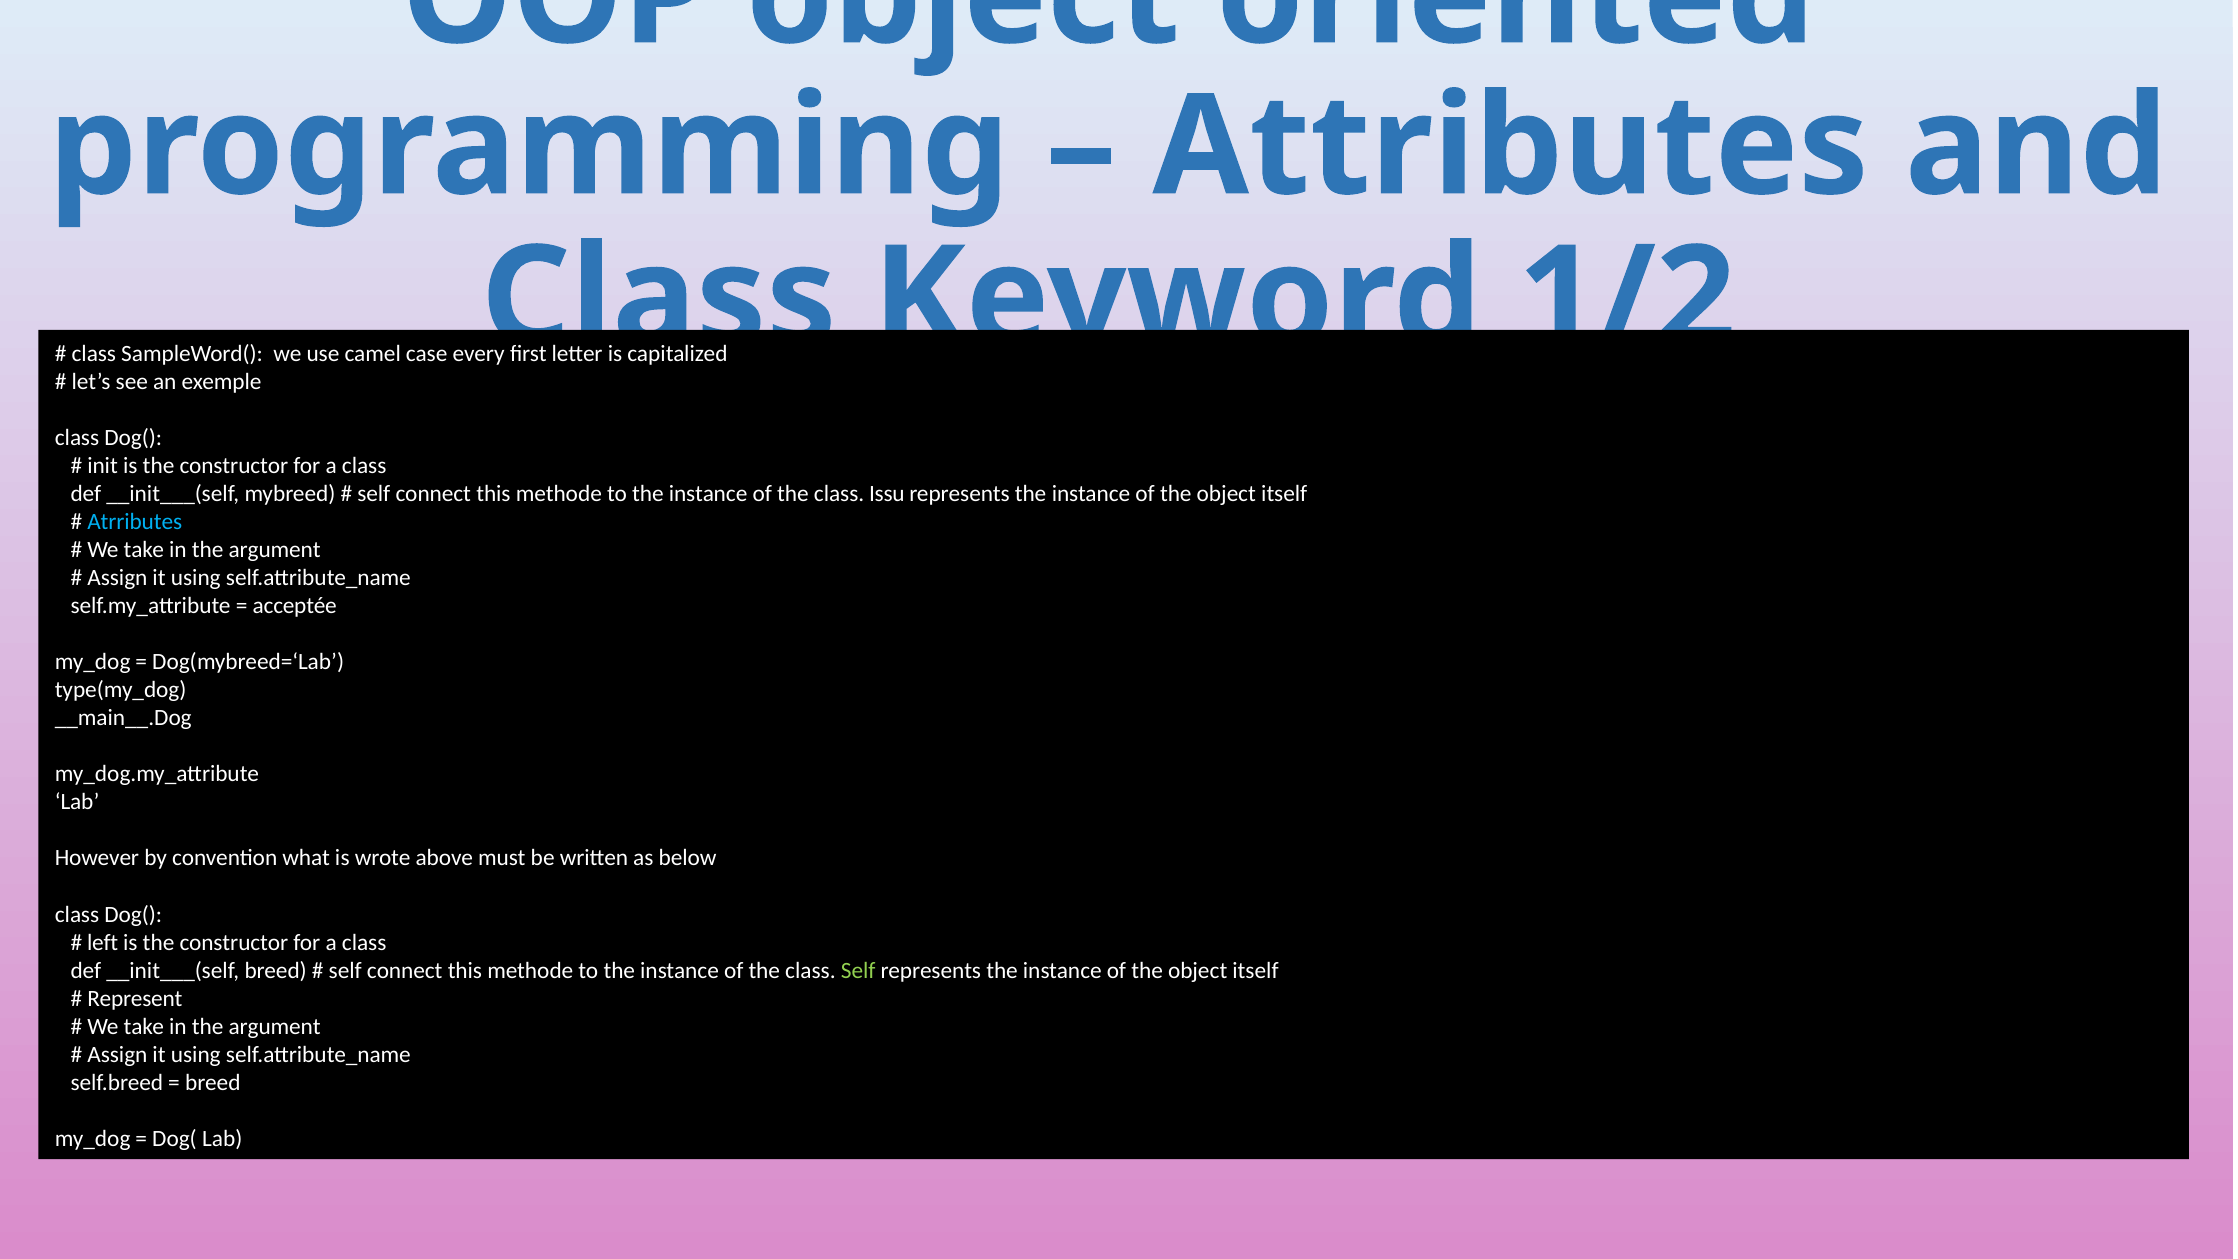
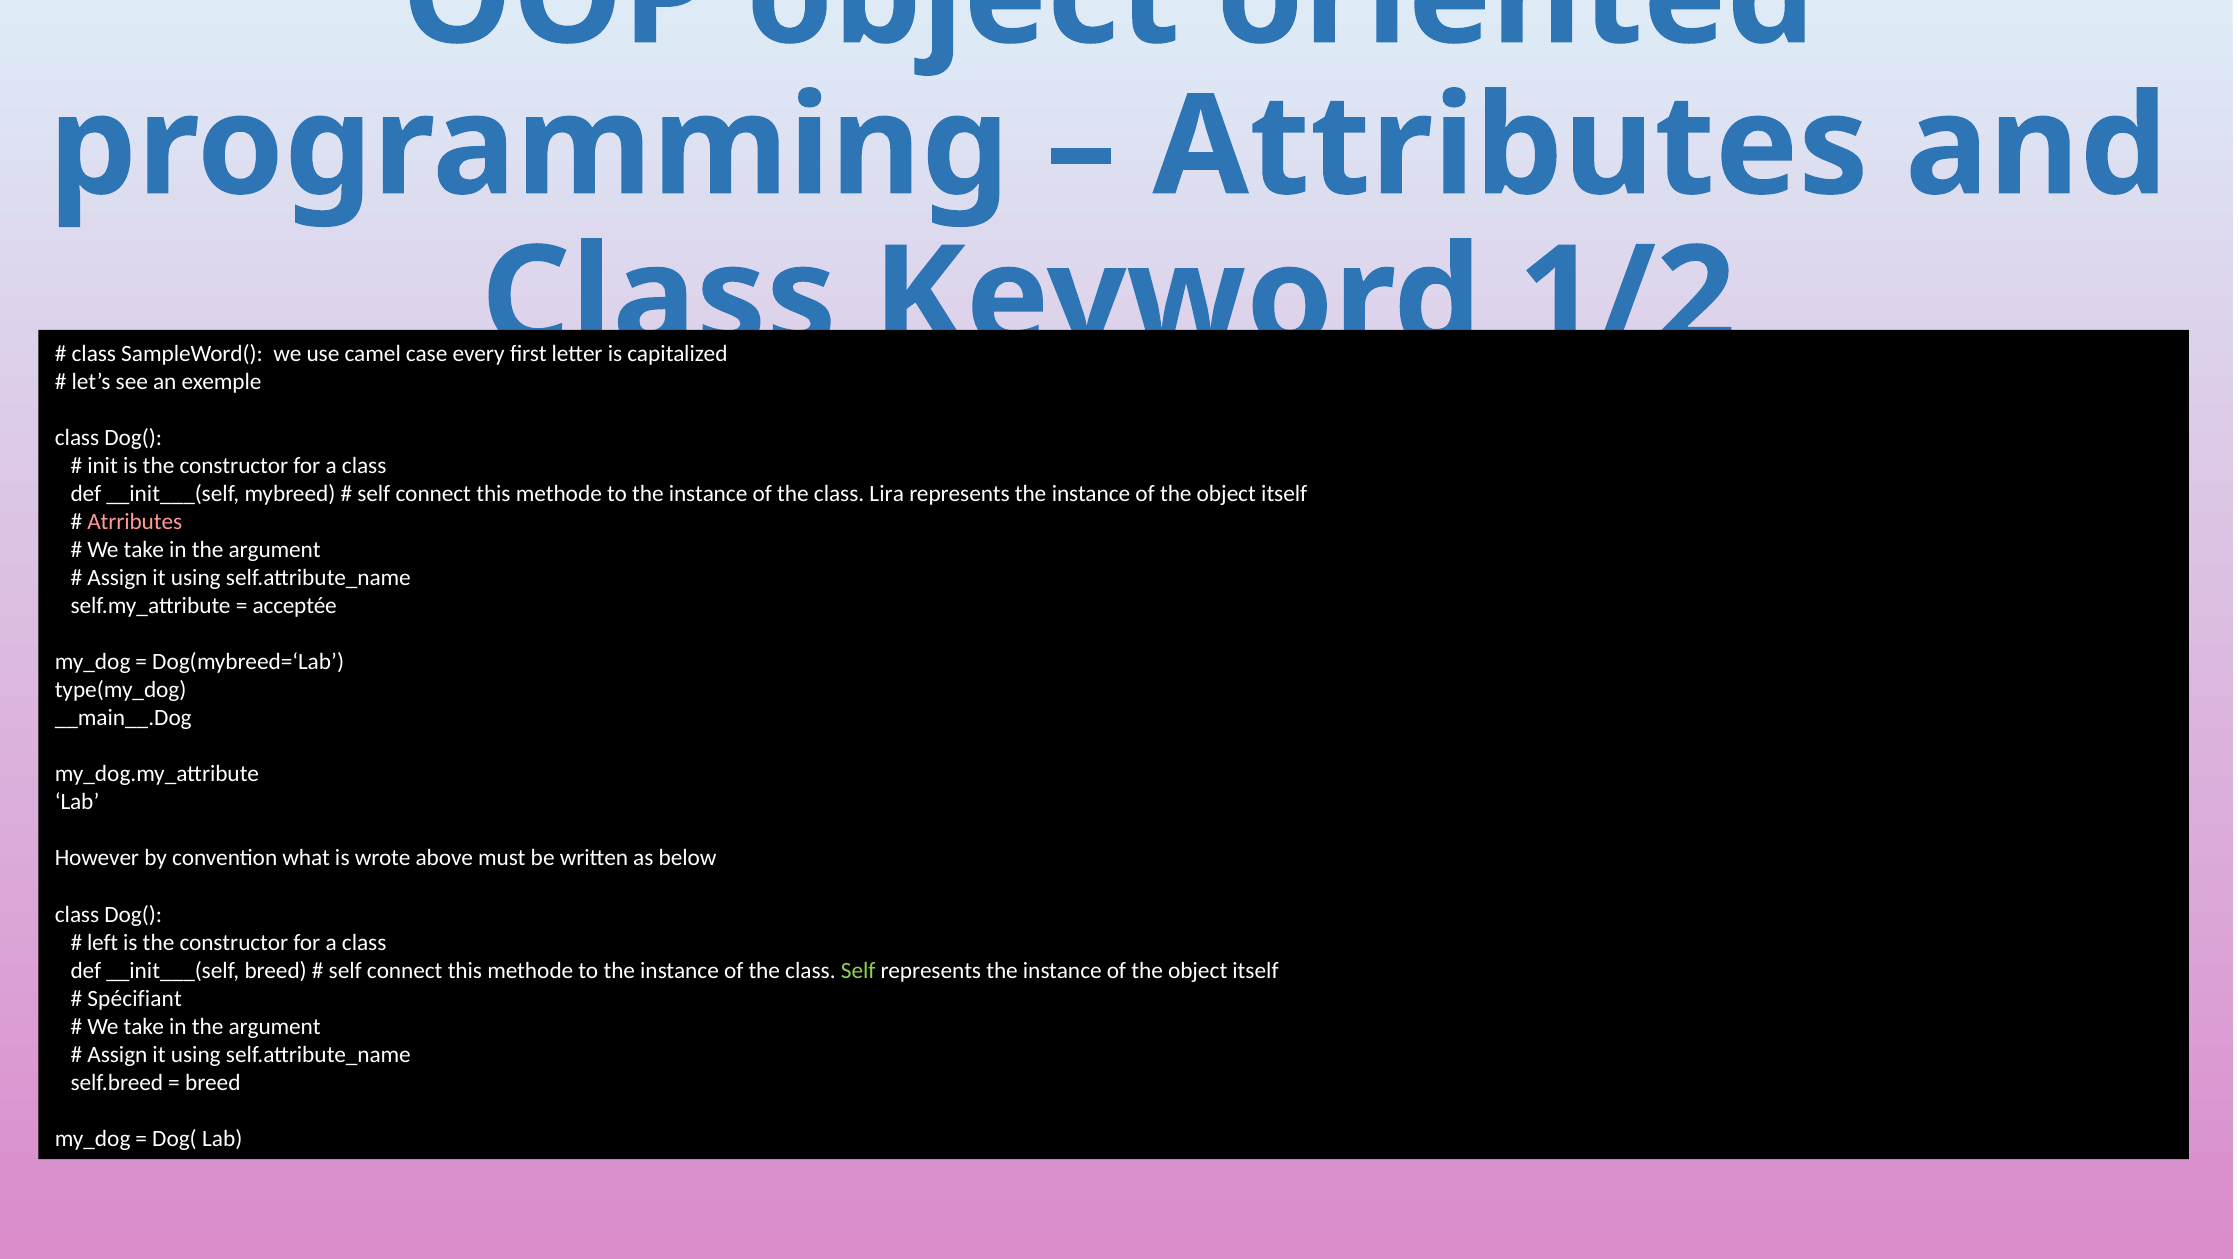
Issu: Issu -> Lira (887, 494)
Atrributes colour: light blue -> pink (135, 522)
Represent: Represent -> Spécifiant (135, 998)
